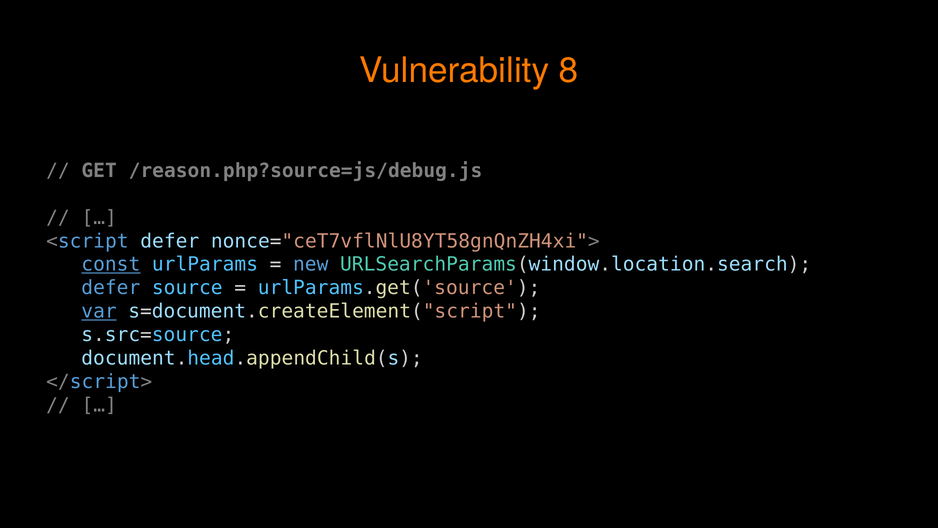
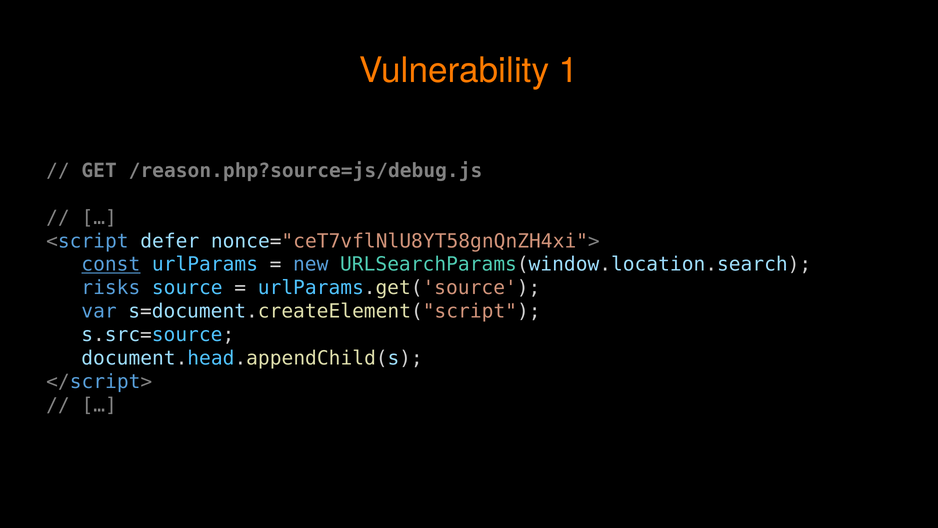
8: 8 -> 1 (569, 70)
defer: defer -> risks (111, 288)
var underline: present -> none (99, 311)
